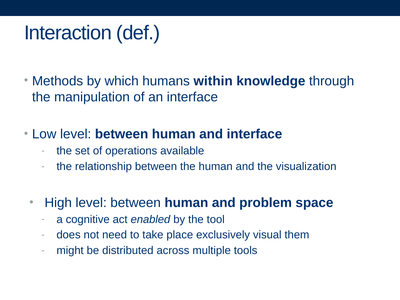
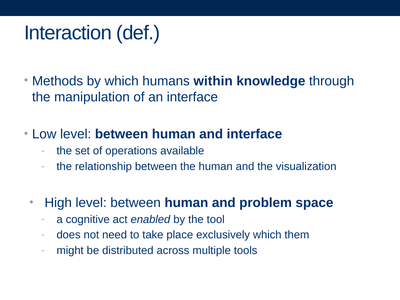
exclusively visual: visual -> which (267, 235)
